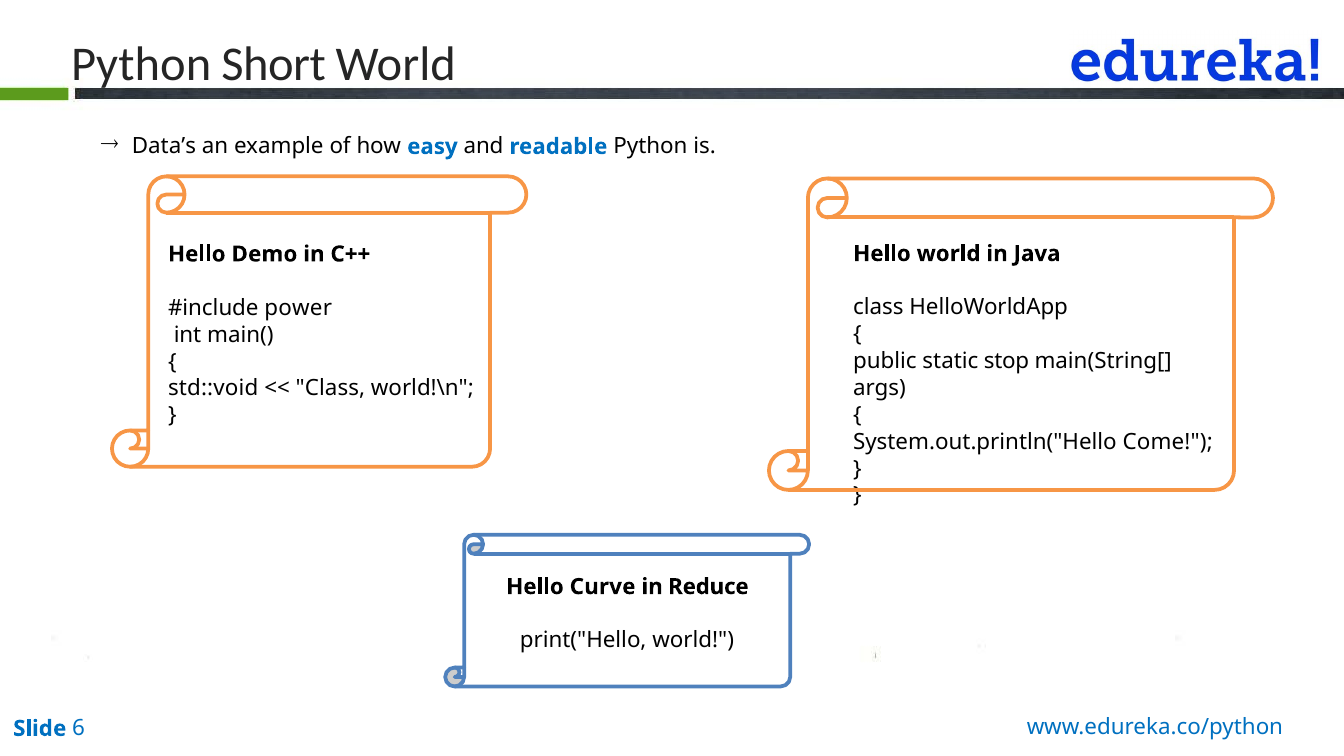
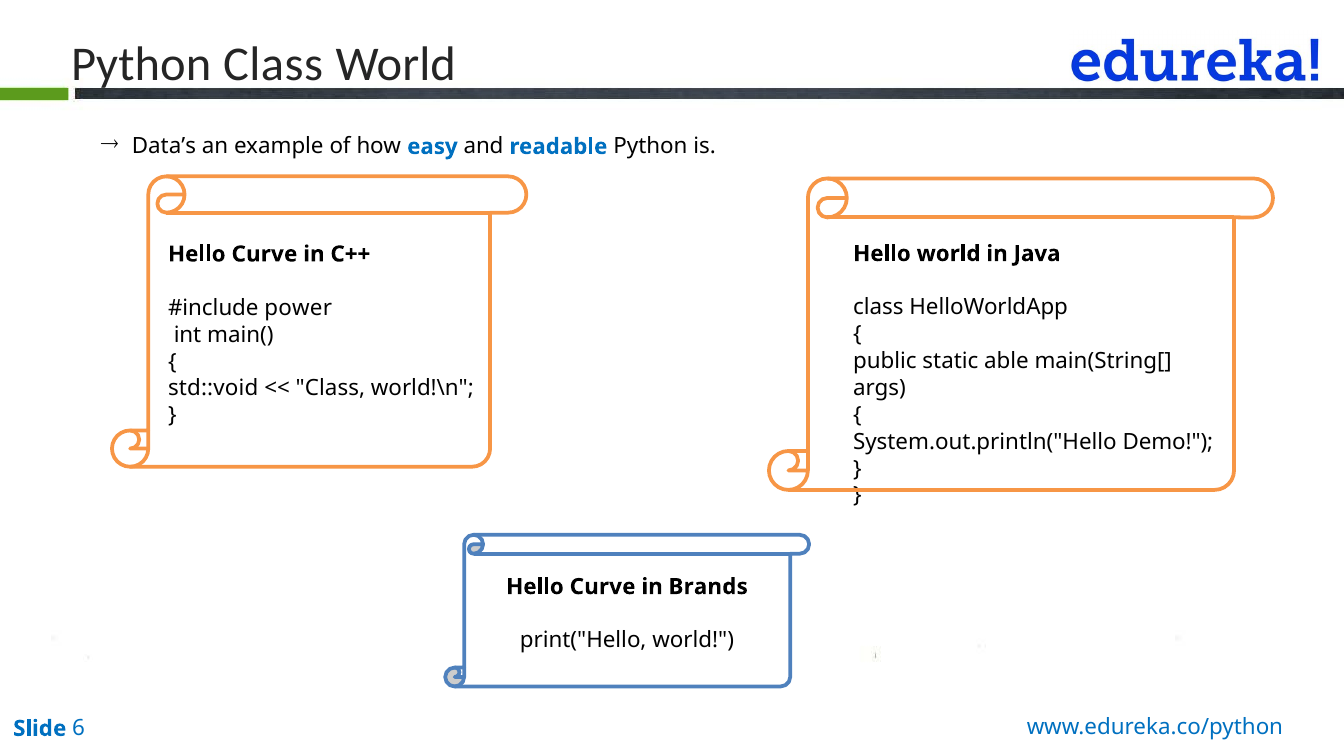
Python Short: Short -> Class (273, 64)
Demo: Demo -> Curve (264, 254)
stop: stop -> able (1006, 361)
Come: Come -> Demo (1168, 442)
Reduce: Reduce -> Brands (708, 587)
